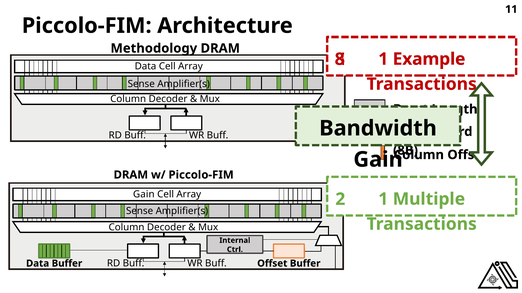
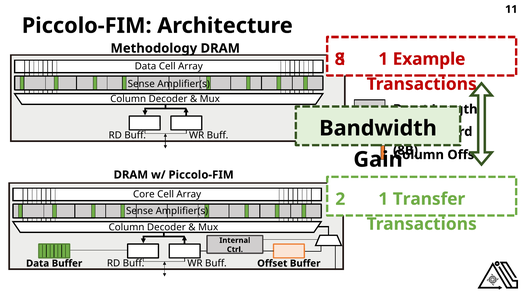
Gain: Gain -> Core (144, 195)
Multiple: Multiple -> Transfer (429, 199)
